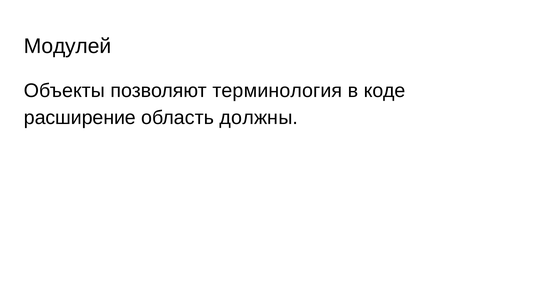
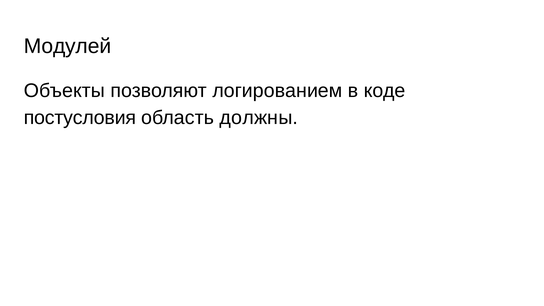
терминология: терминология -> логированием (277, 91)
расширение: расширение -> постусловия (80, 118)
